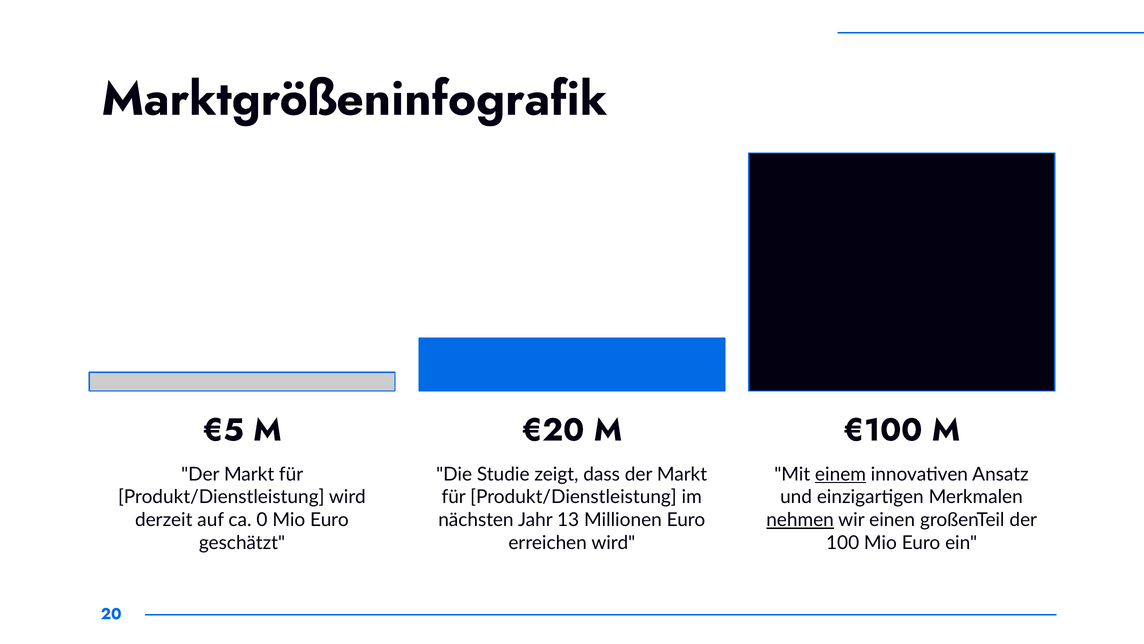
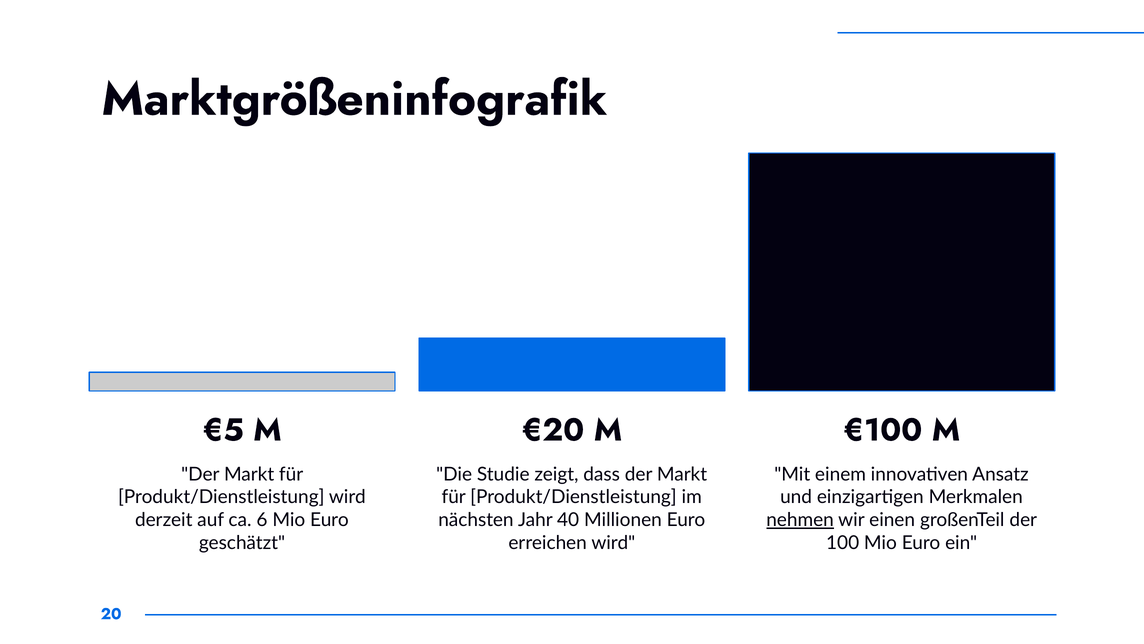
einem underline: present -> none (840, 474)
0: 0 -> 6 (262, 520)
13: 13 -> 40 (568, 520)
